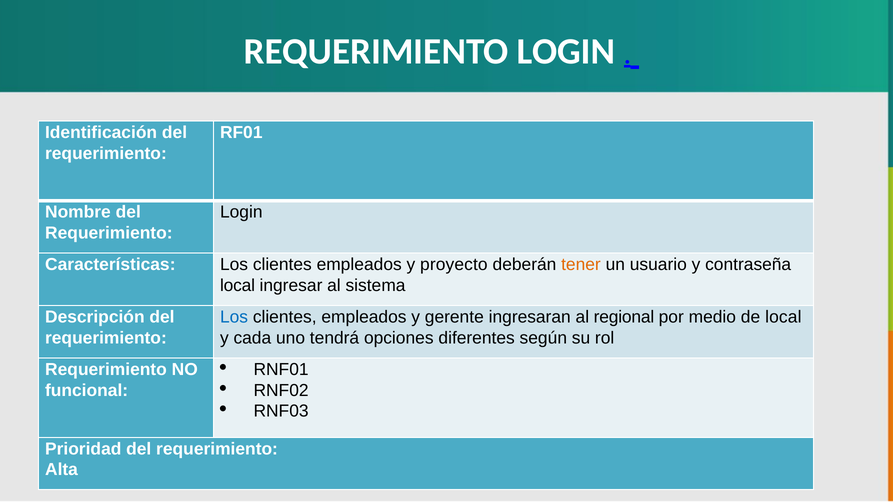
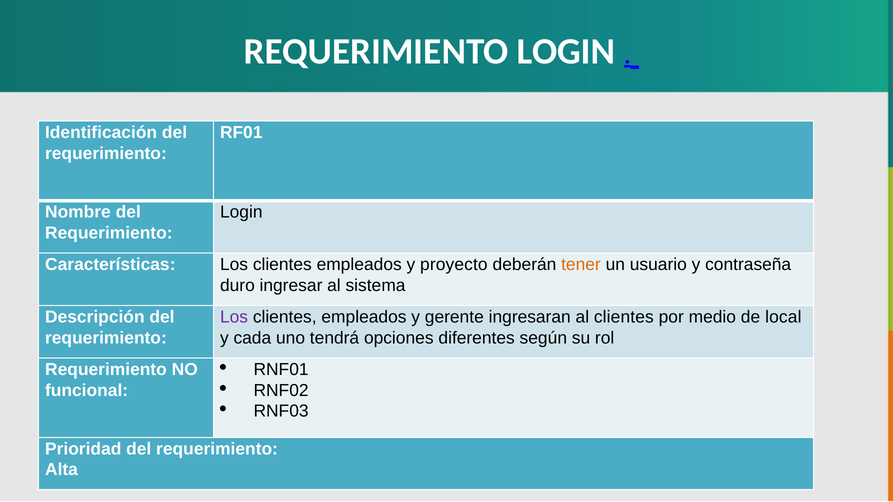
local: local -> duro (237, 286)
Los colour: blue -> purple (234, 317)
al regional: regional -> clientes (624, 317)
